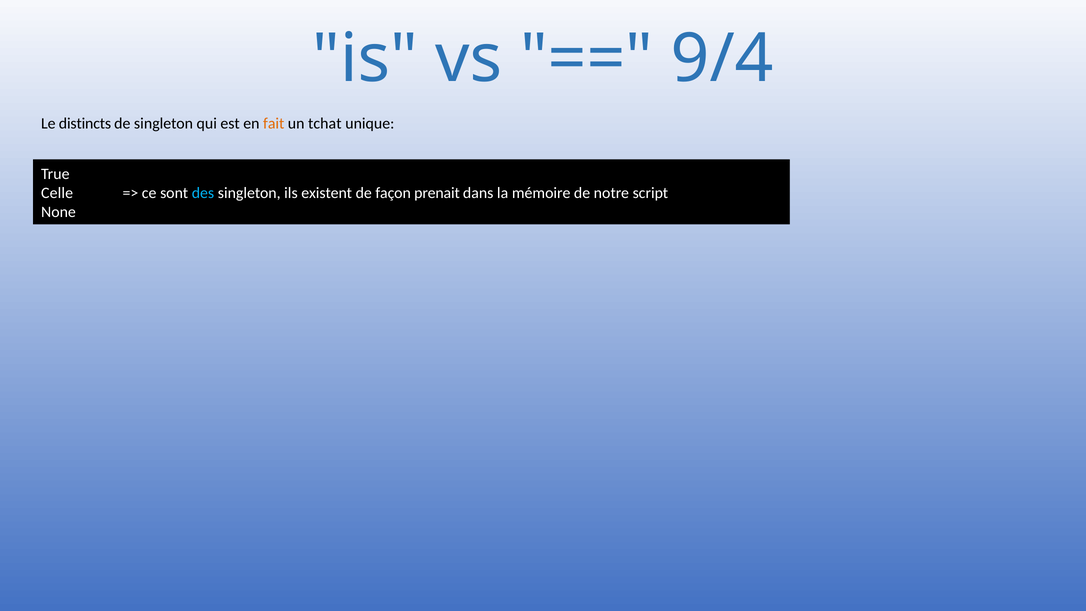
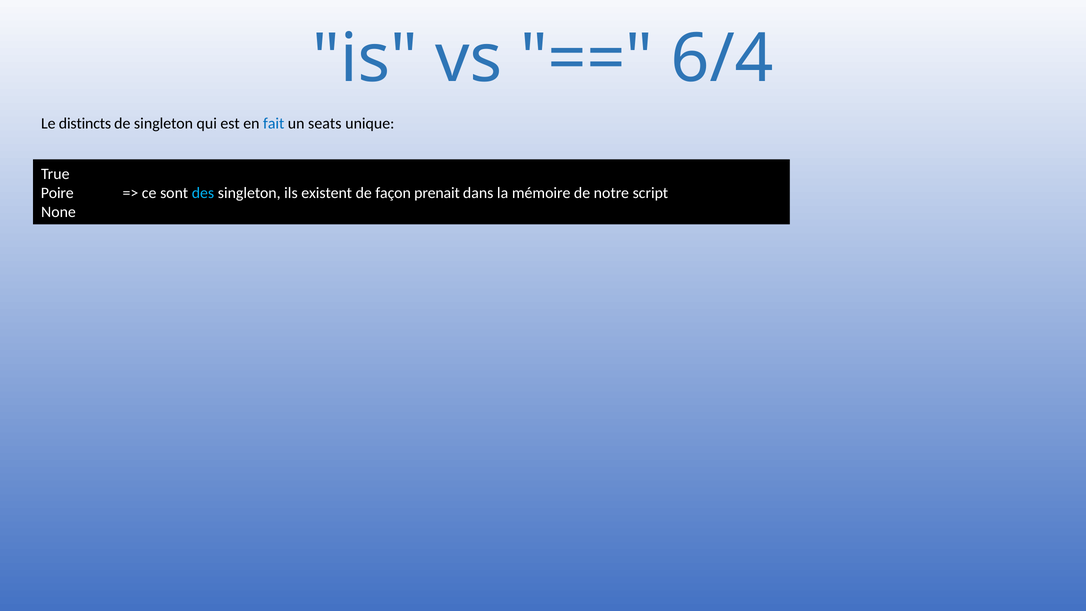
9/4: 9/4 -> 6/4 (722, 59)
fait colour: orange -> blue (274, 124)
tchat: tchat -> seats (325, 124)
Celle: Celle -> Poire (57, 193)
